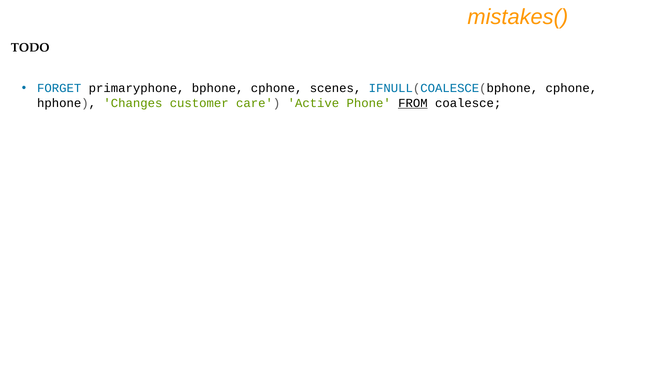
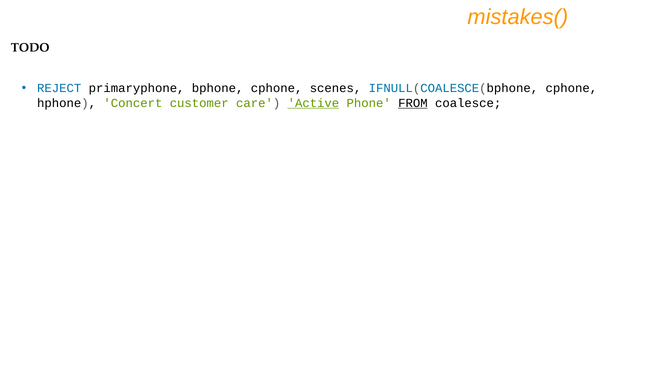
FORGET: FORGET -> REJECT (59, 88)
Changes: Changes -> Concert (133, 103)
Active underline: none -> present (313, 103)
